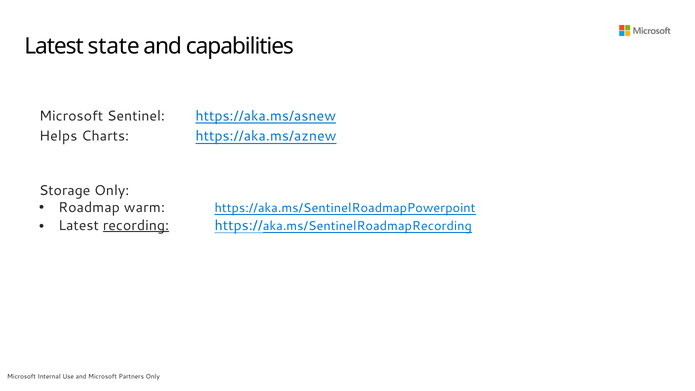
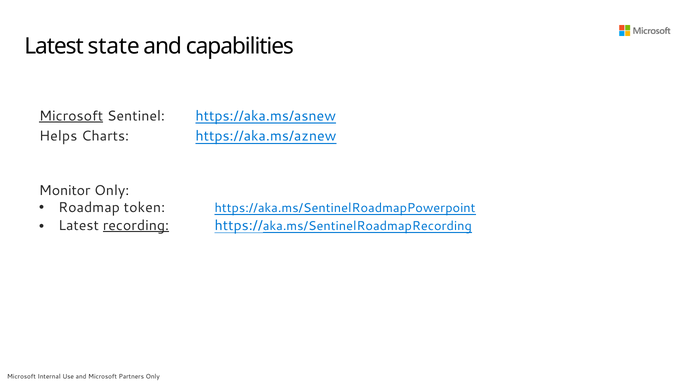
Microsoft underline: none -> present (71, 116)
Storage: Storage -> Monitor (65, 190)
warm: warm -> token (144, 207)
